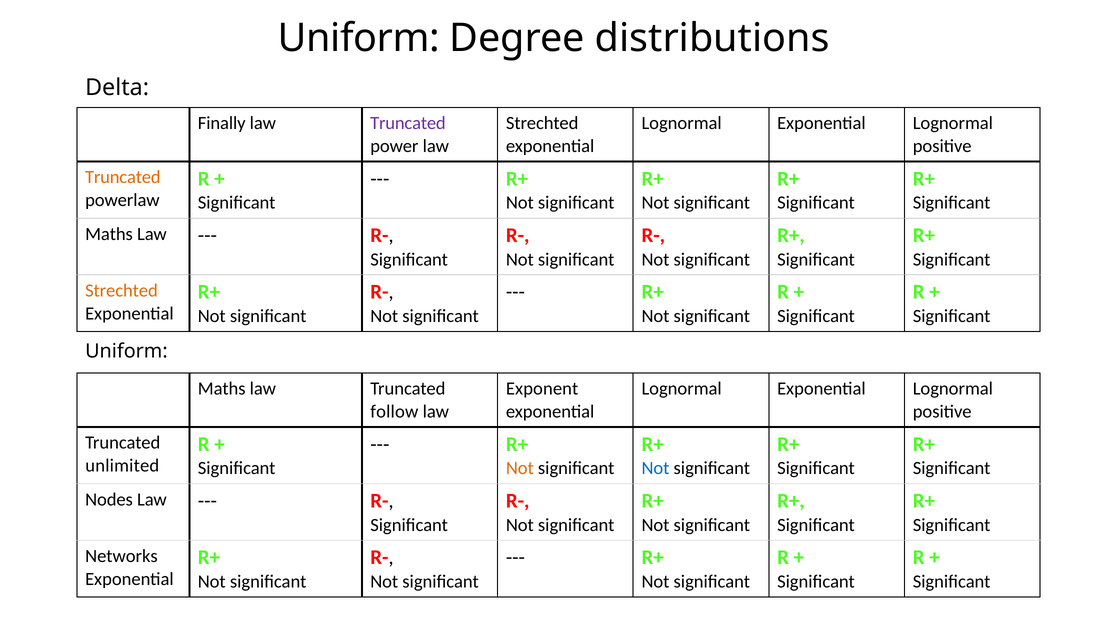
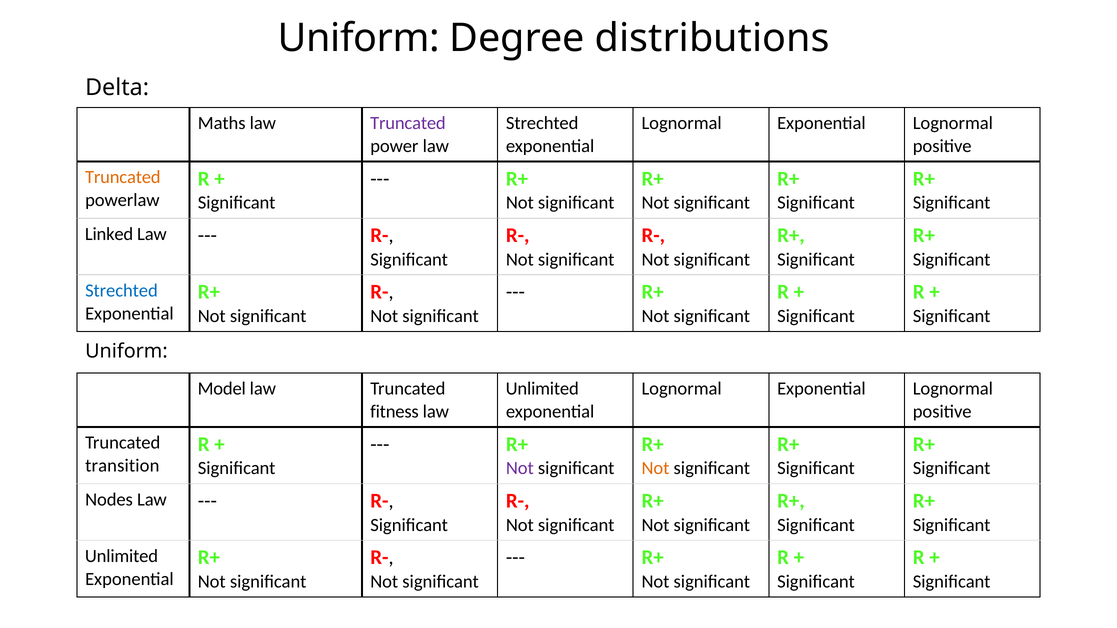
Finally: Finally -> Maths (222, 123)
Maths: Maths -> Linked (109, 234)
Strechted colour: orange -> blue (121, 291)
Maths: Maths -> Model (222, 389)
Exponent: Exponent -> Unlimited (542, 389)
follow: follow -> fitness (394, 412)
unlimited: unlimited -> transition (122, 466)
Not colour: orange -> purple (520, 469)
Not colour: blue -> orange (655, 469)
Networks: Networks -> Unlimited (122, 556)
